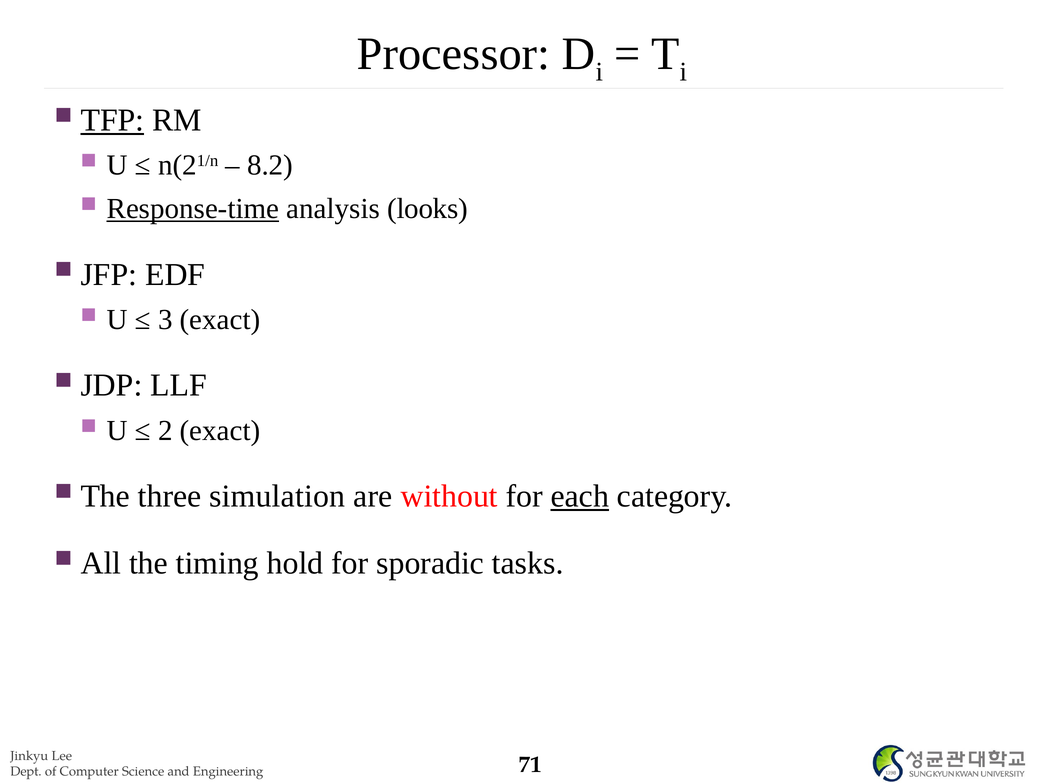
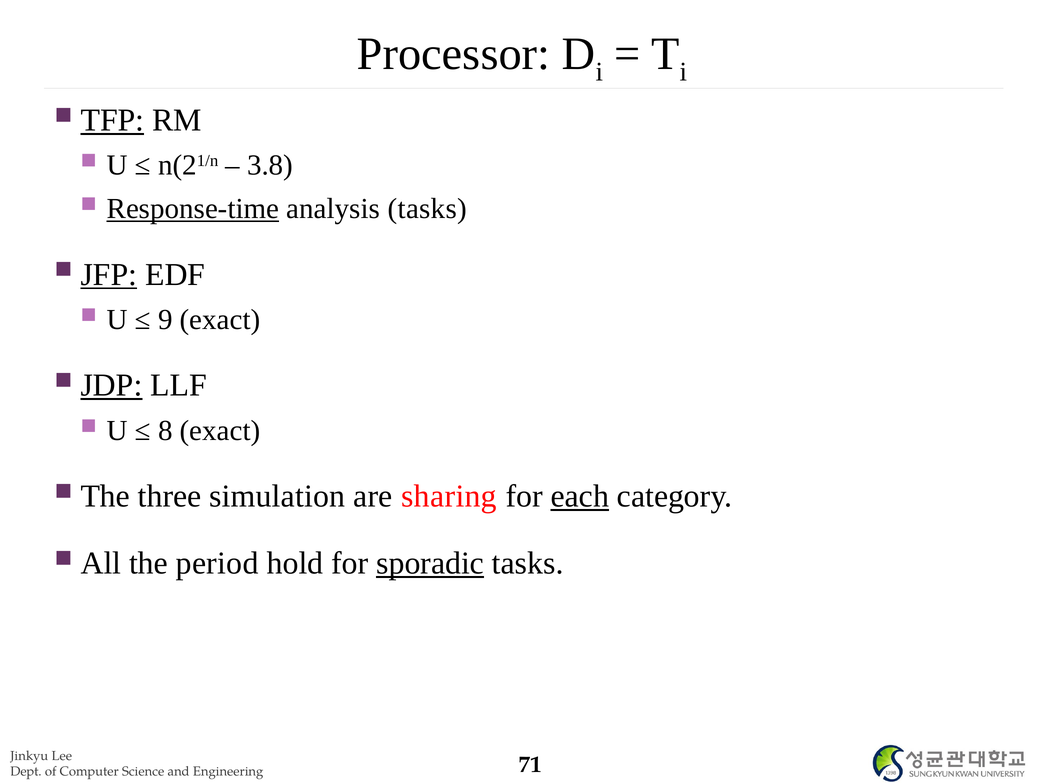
8.2: 8.2 -> 3.8 (270, 165)
analysis looks: looks -> tasks (427, 209)
JFP underline: none -> present (109, 275)
3: 3 -> 9 (165, 320)
JDP underline: none -> present (112, 385)
2: 2 -> 8 (165, 430)
without: without -> sharing (449, 496)
timing: timing -> period (217, 563)
sporadic underline: none -> present (430, 563)
